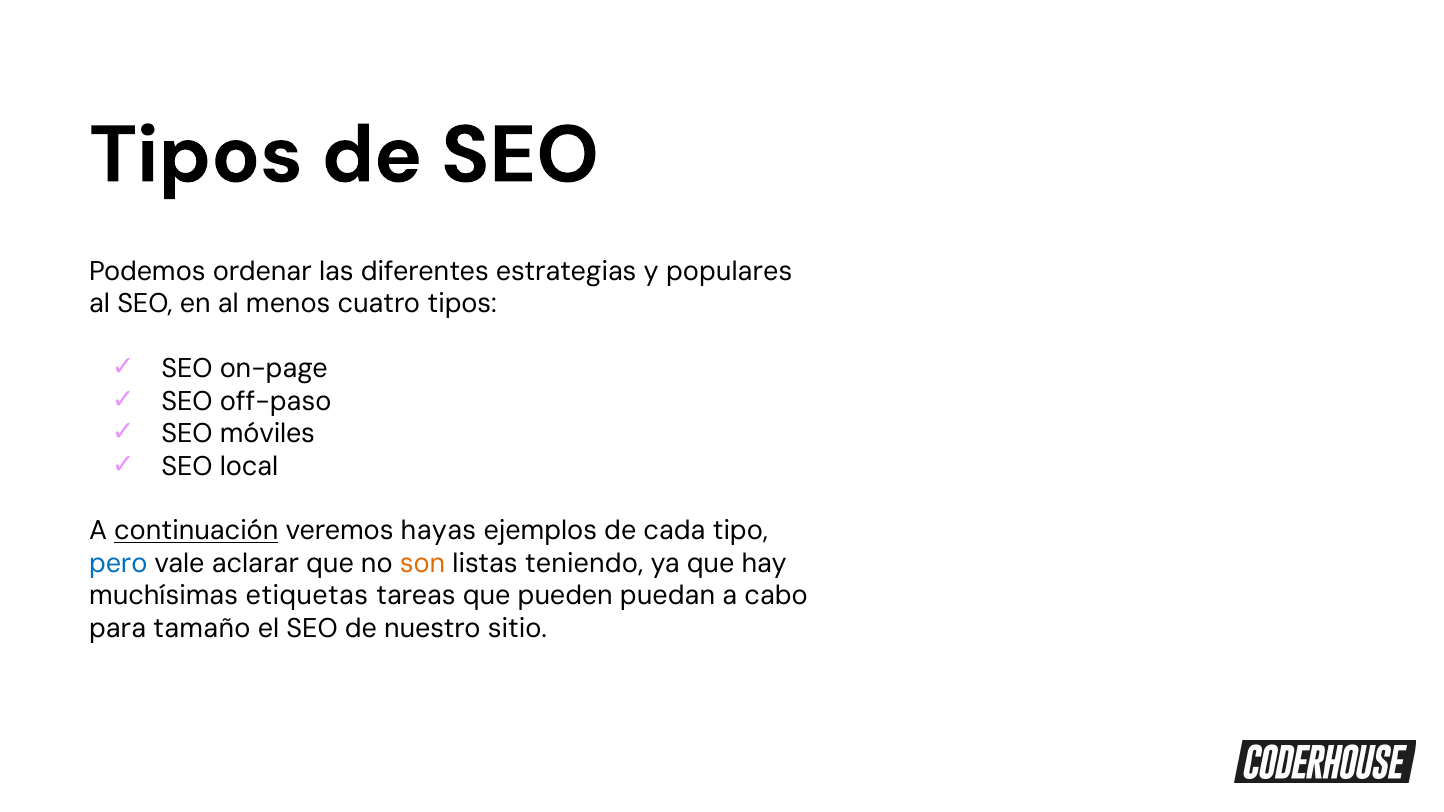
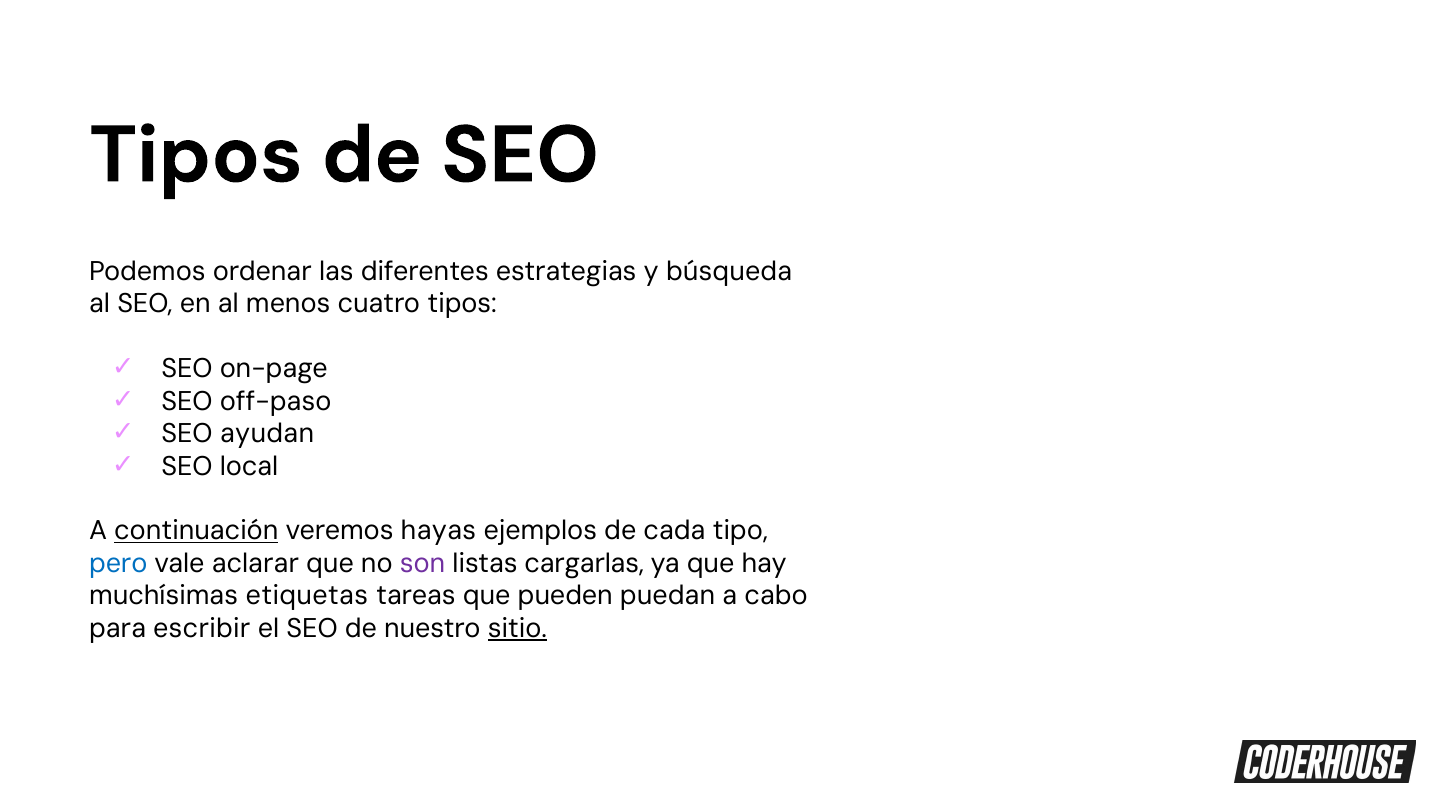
populares: populares -> búsqueda (729, 272)
móviles: móviles -> ayudan (267, 434)
son colour: orange -> purple (423, 564)
teniendo: teniendo -> cargarlas (584, 564)
tamaño: tamaño -> escribir (202, 629)
sitio underline: none -> present (517, 629)
